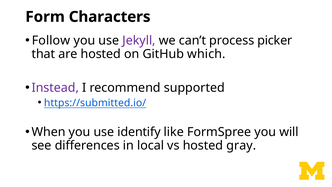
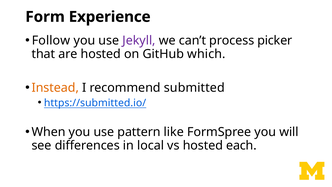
Characters: Characters -> Experience (110, 17)
Instead colour: purple -> orange (55, 88)
supported: supported -> submitted (194, 88)
identify: identify -> pattern (139, 132)
gray: gray -> each (241, 145)
